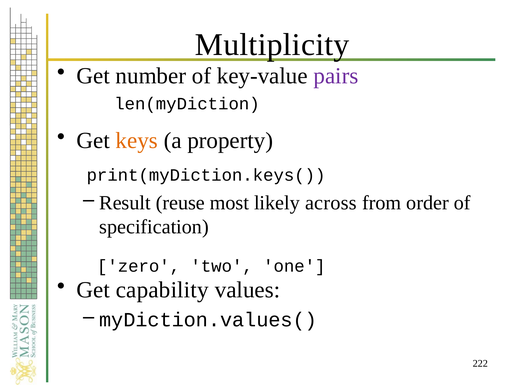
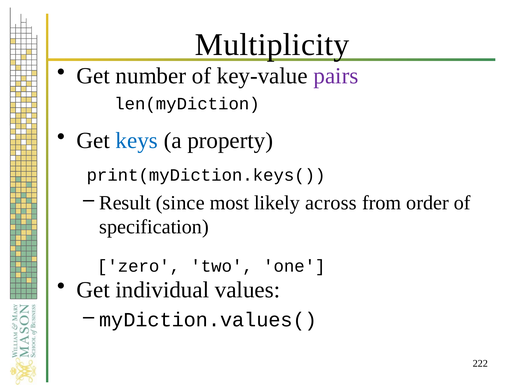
keys colour: orange -> blue (137, 141)
reuse: reuse -> since (180, 203)
capability: capability -> individual (162, 290)
